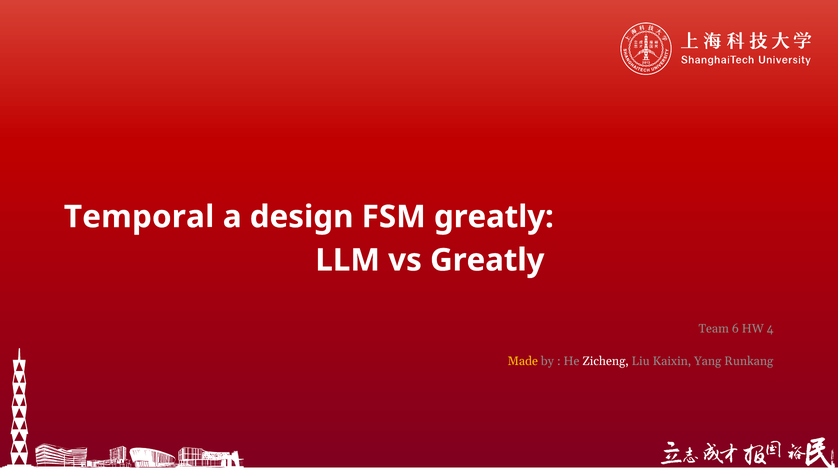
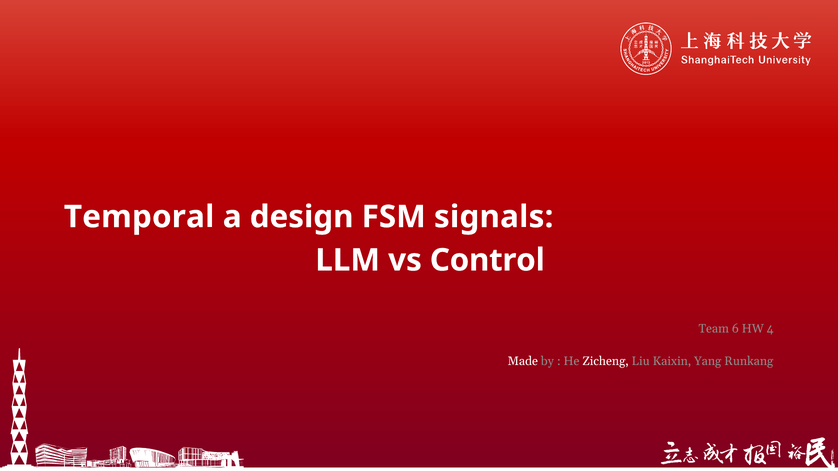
FSM greatly: greatly -> signals (494, 217)
vs Greatly: Greatly -> Control (487, 260)
Made colour: yellow -> white (523, 362)
